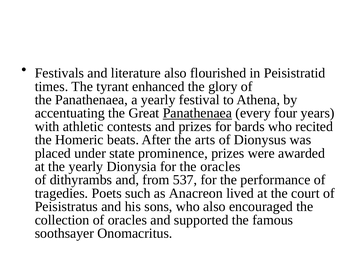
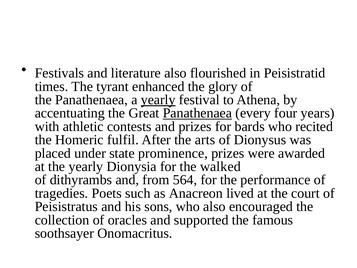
yearly underline: none -> present (158, 100)
beats: beats -> fulfil (123, 140)
the oracles: oracles -> walked (220, 166)
537: 537 -> 564 (185, 180)
